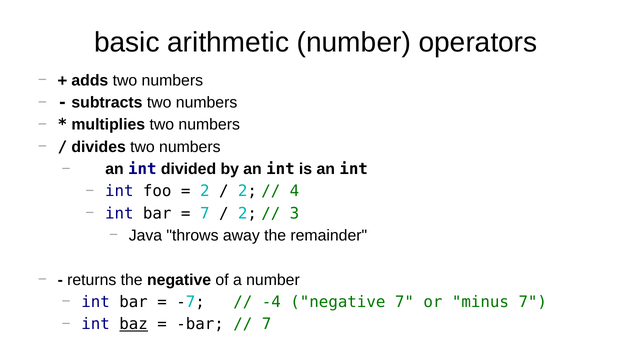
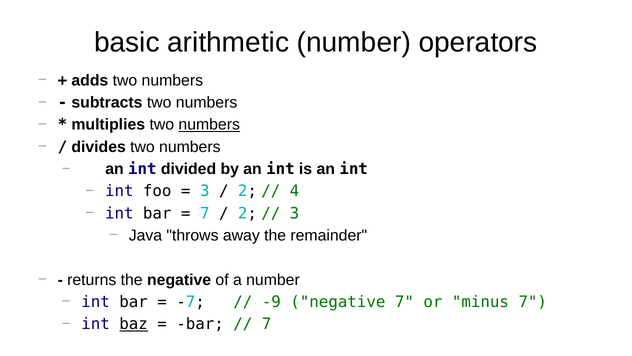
numbers underline: none -> present (209, 125)
2: 2 -> 3 (205, 191)
-4: -4 -> -9 (271, 302)
